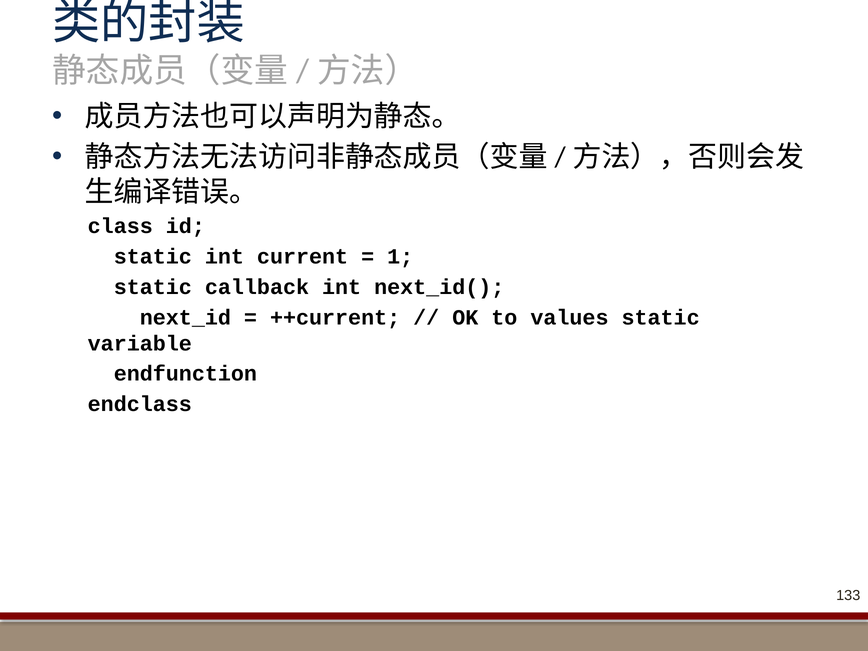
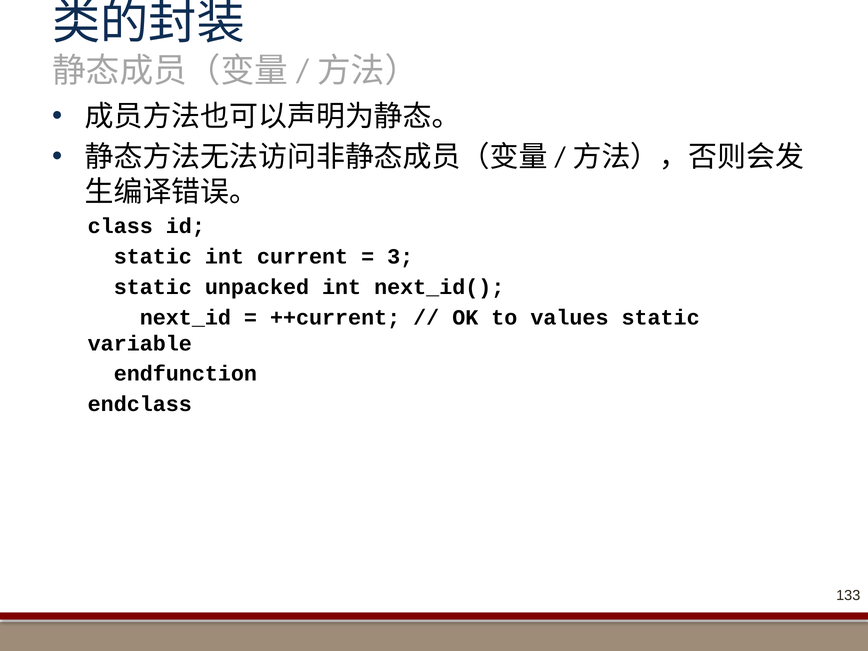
1: 1 -> 3 (400, 257)
callback: callback -> unpacked (257, 287)
